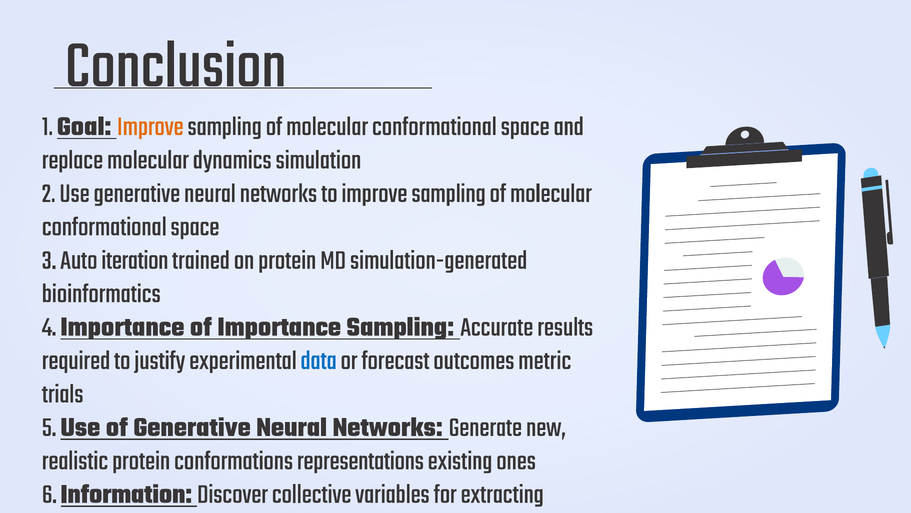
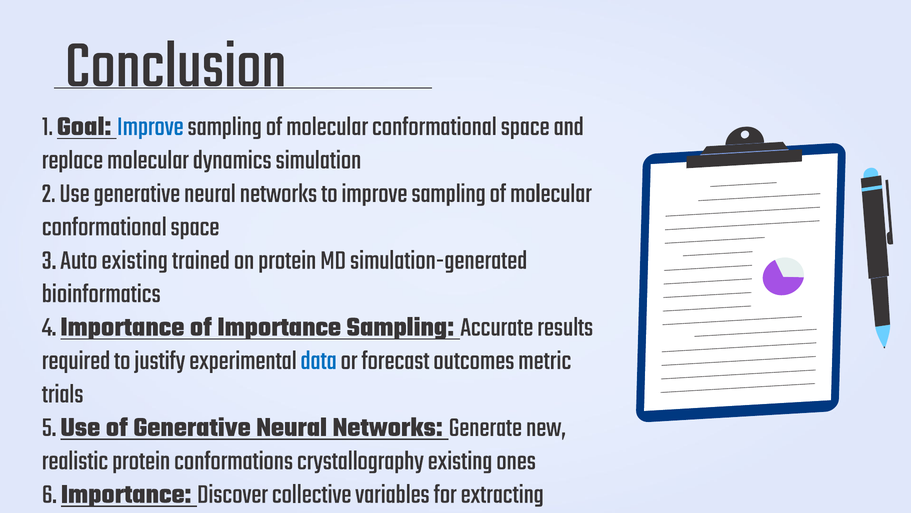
Improve colour: orange -> blue (150, 126)
Auto iteration: iteration -> existing (135, 259)
representations: representations -> crystallography (360, 460)
6 Information: Information -> Importance (126, 493)
